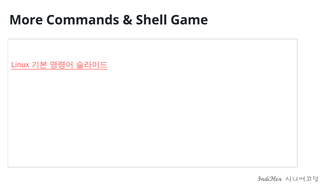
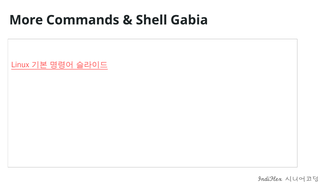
Game: Game -> Gabia (189, 20)
